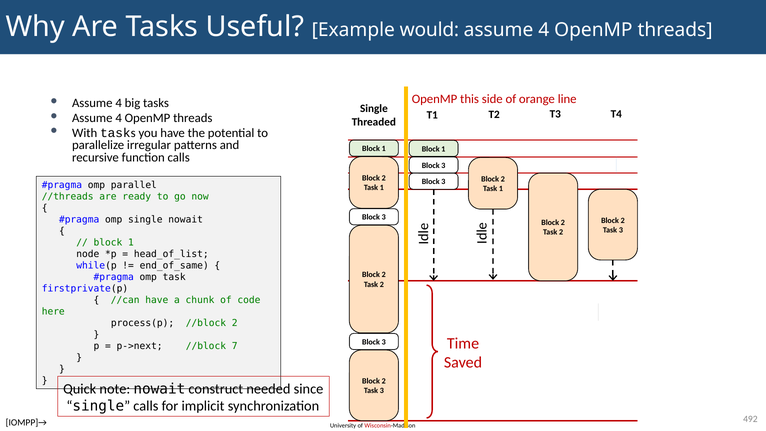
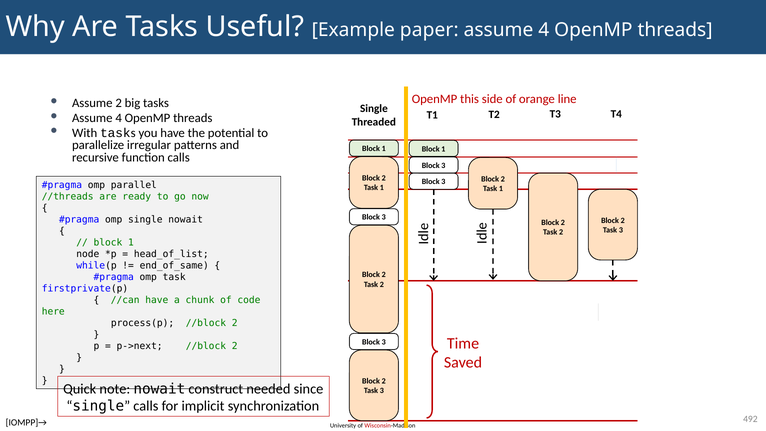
would: would -> paper (429, 30)
4: 4 -> 2 (119, 103)
p->next //block 7: 7 -> 2 (235, 346)
